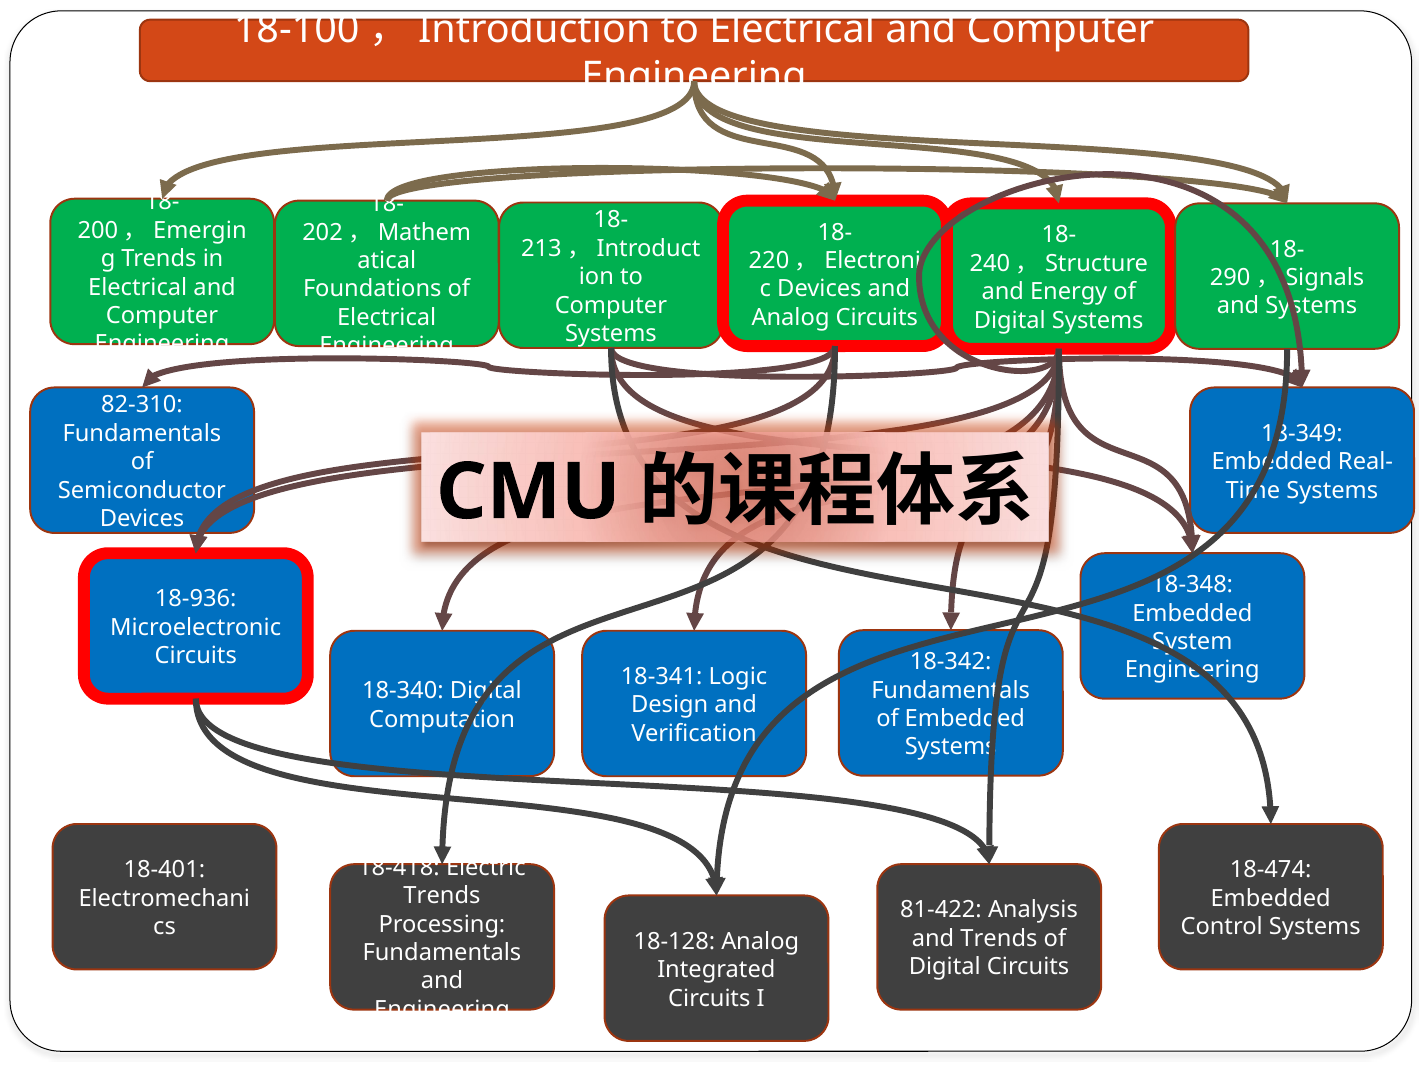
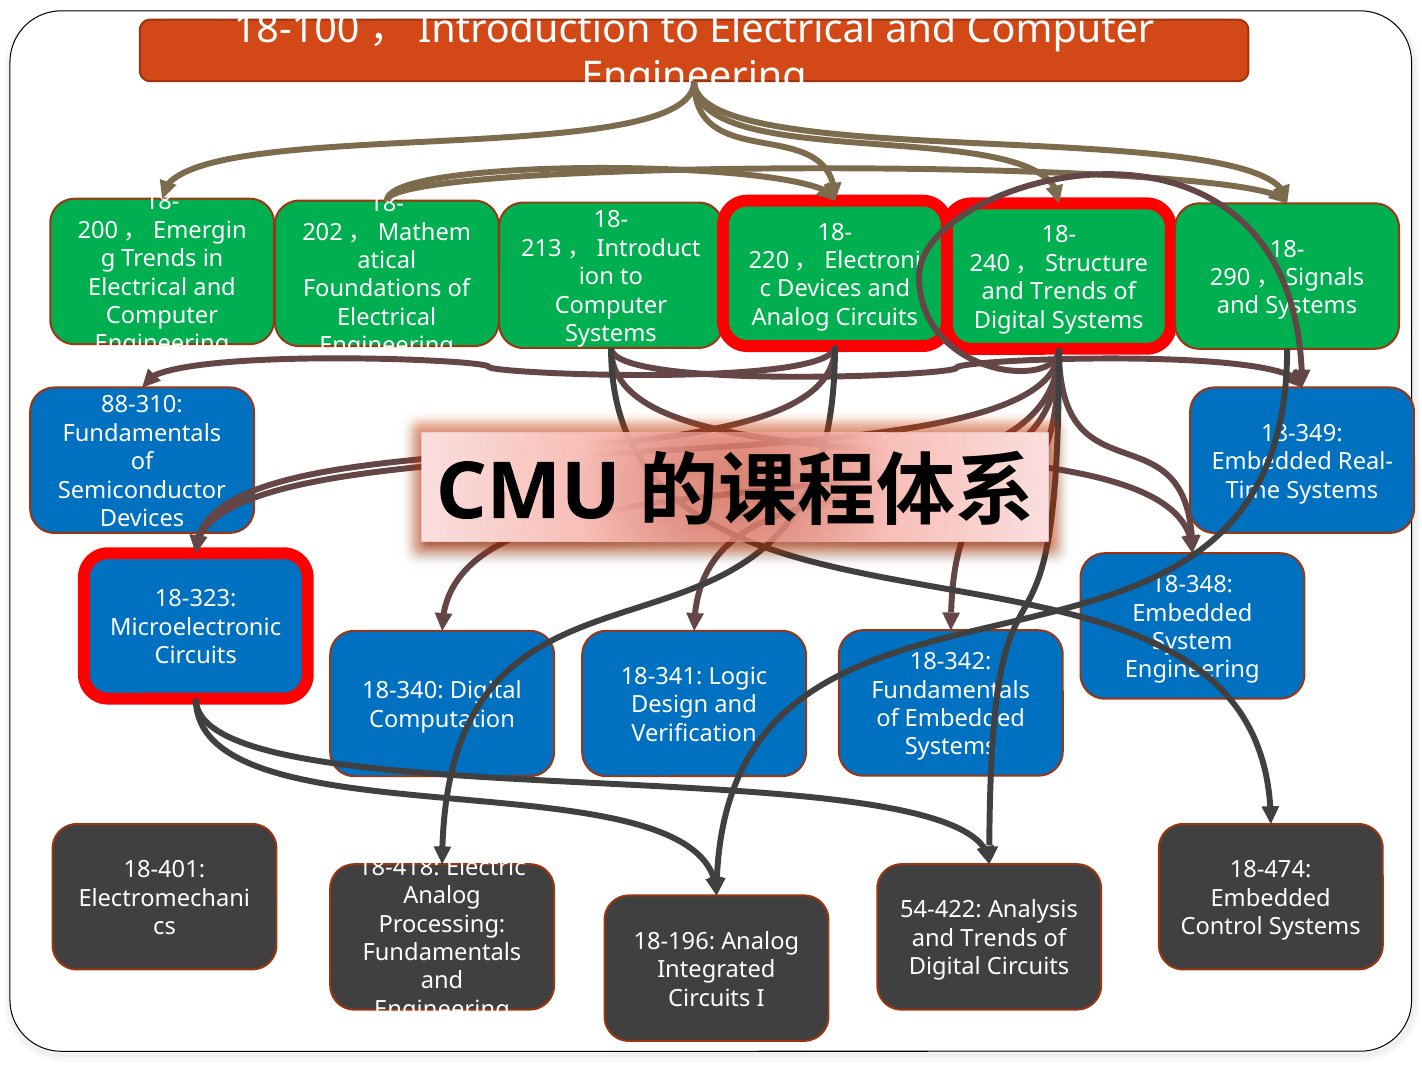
Energy: Energy -> Trends (1069, 292)
82-310: 82-310 -> 88-310 (142, 405)
18-936: 18-936 -> 18-323 (196, 599)
Trends: Trends -> Analog (442, 896)
81-422: 81-422 -> 54-422 (941, 910)
18-128: 18-128 -> 18-196 (674, 942)
